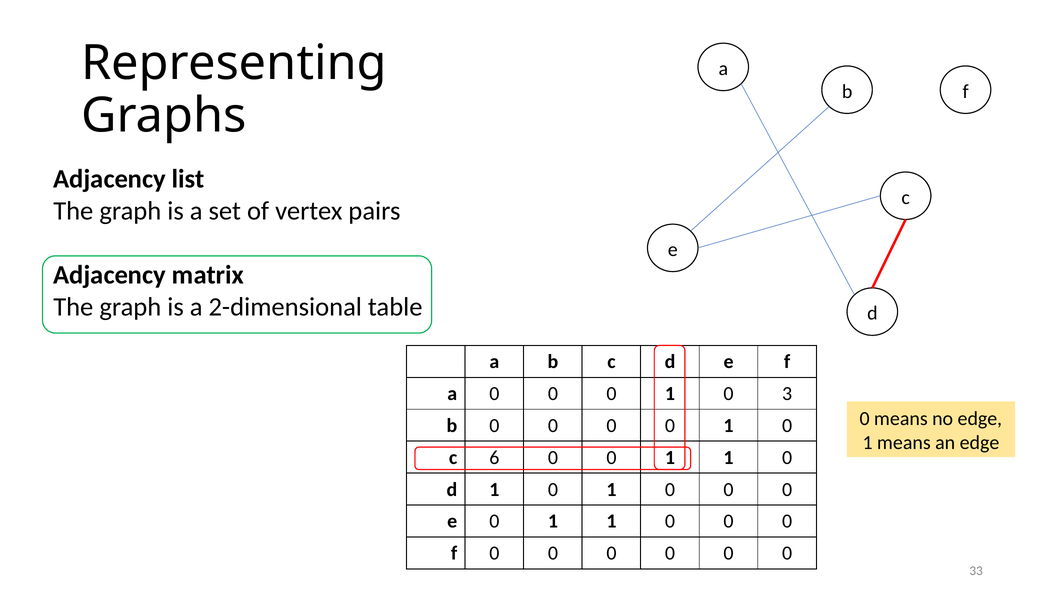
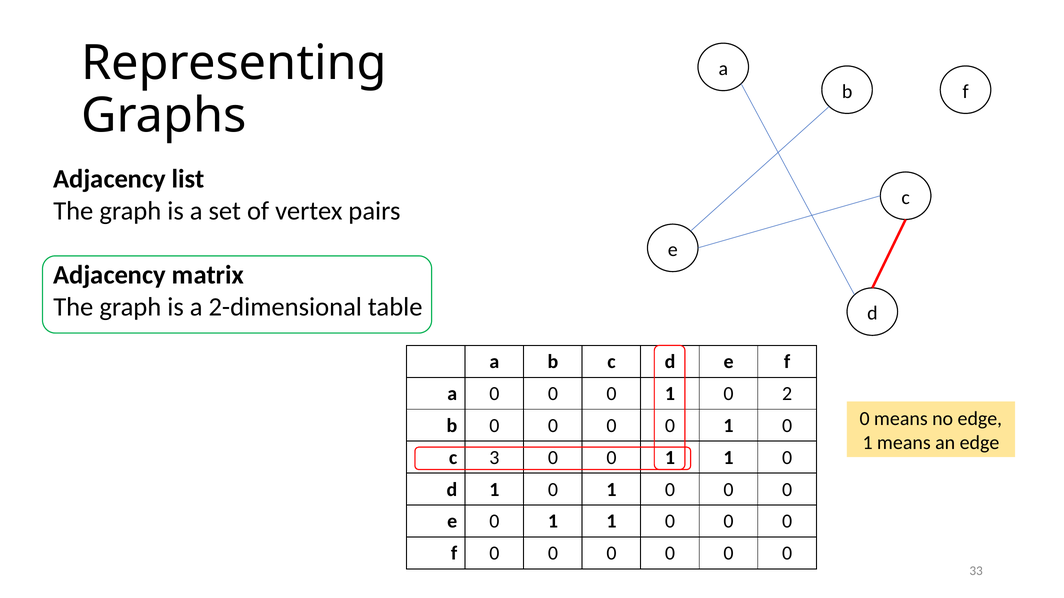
3: 3 -> 2 (787, 394)
6: 6 -> 3 (494, 458)
